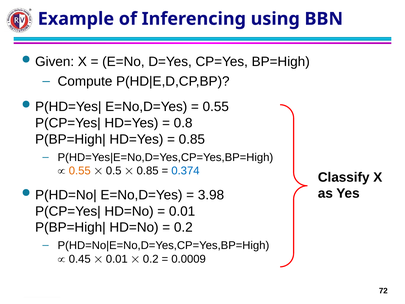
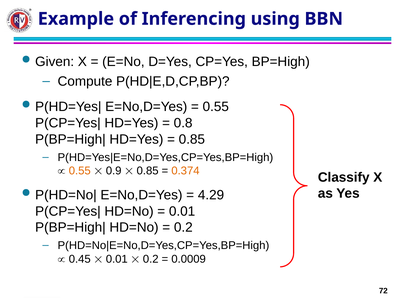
0.5: 0.5 -> 0.9 (114, 171)
0.374 colour: blue -> orange (185, 171)
3.98: 3.98 -> 4.29 (211, 195)
